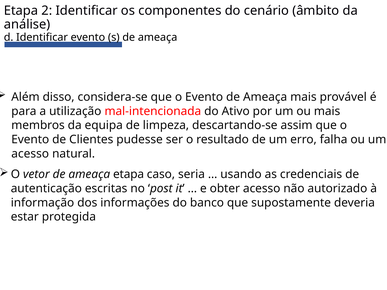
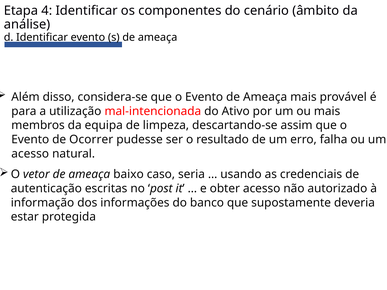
2: 2 -> 4 (47, 11)
Clientes: Clientes -> Ocorrer (91, 140)
ameaça etapa: etapa -> baixo (128, 174)
